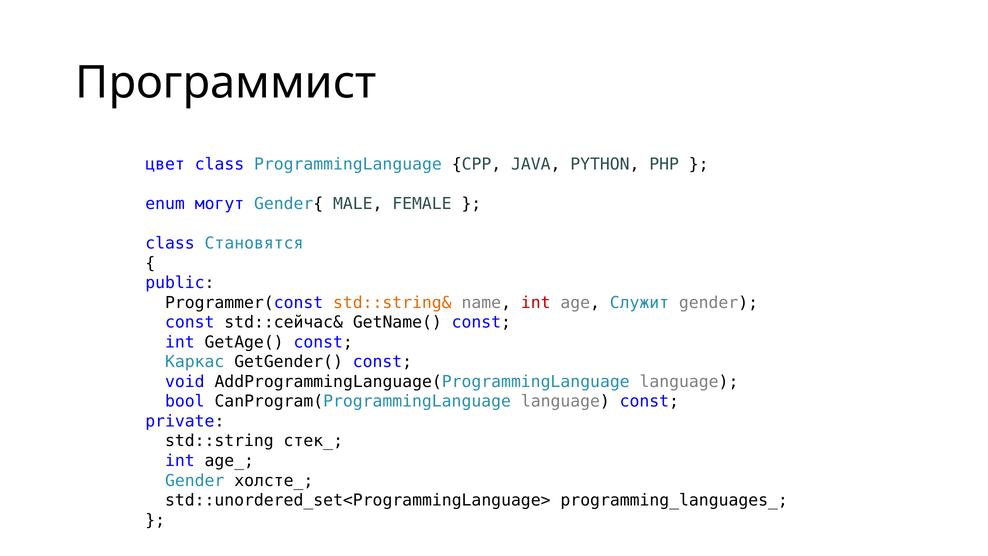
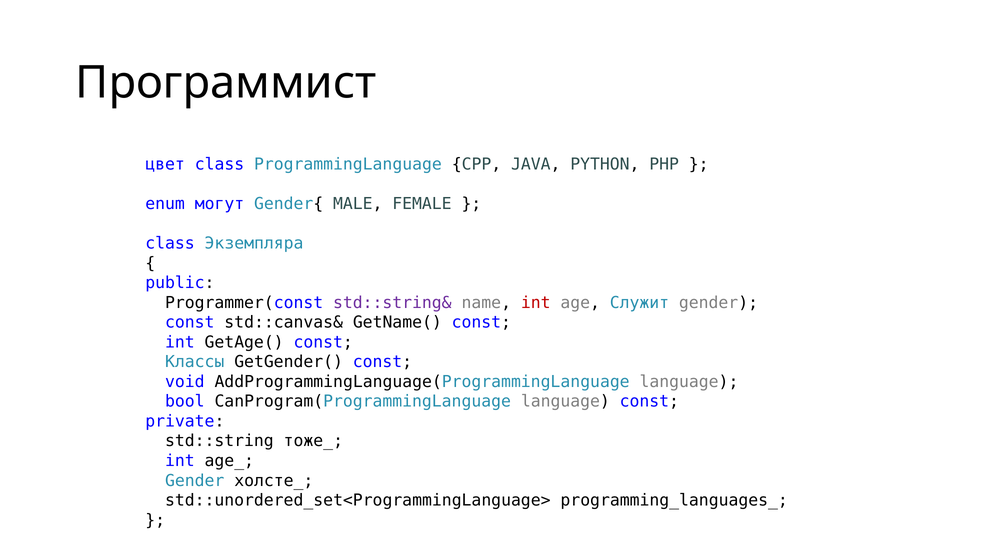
Становятся: Становятся -> Экземпляра (254, 243)
std::string& colour: orange -> purple (392, 303)
std::сейчас&: std::сейчас& -> std::canvas& (284, 322)
Каркас: Каркас -> Классы (195, 362)
стек_: стек_ -> тоже_ (313, 441)
